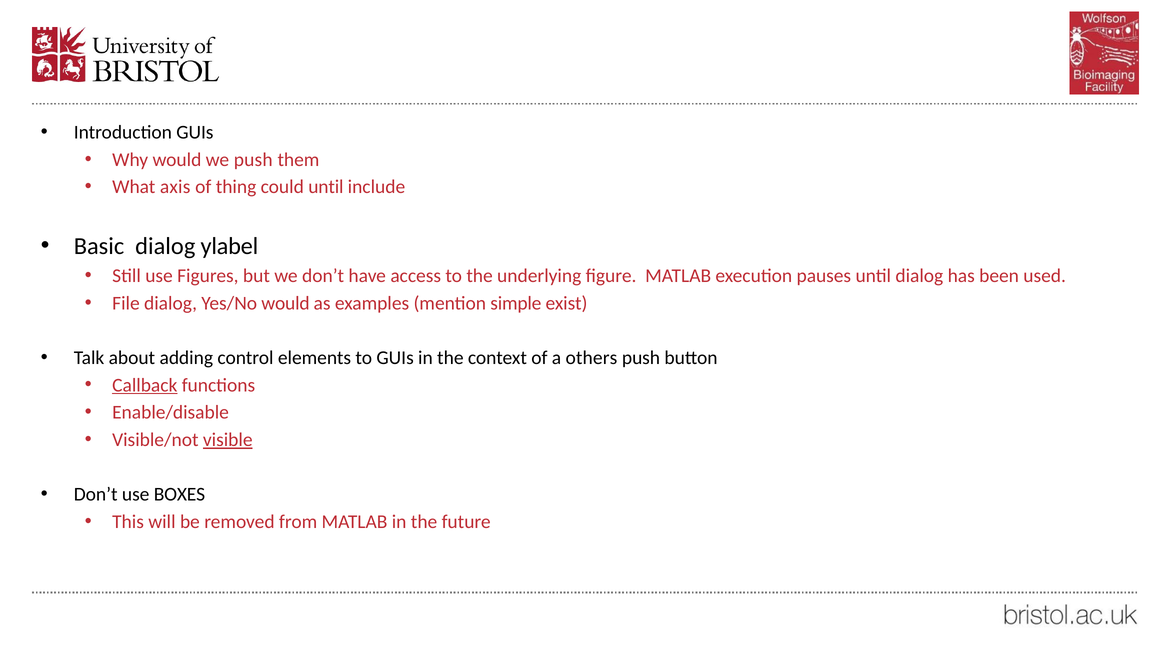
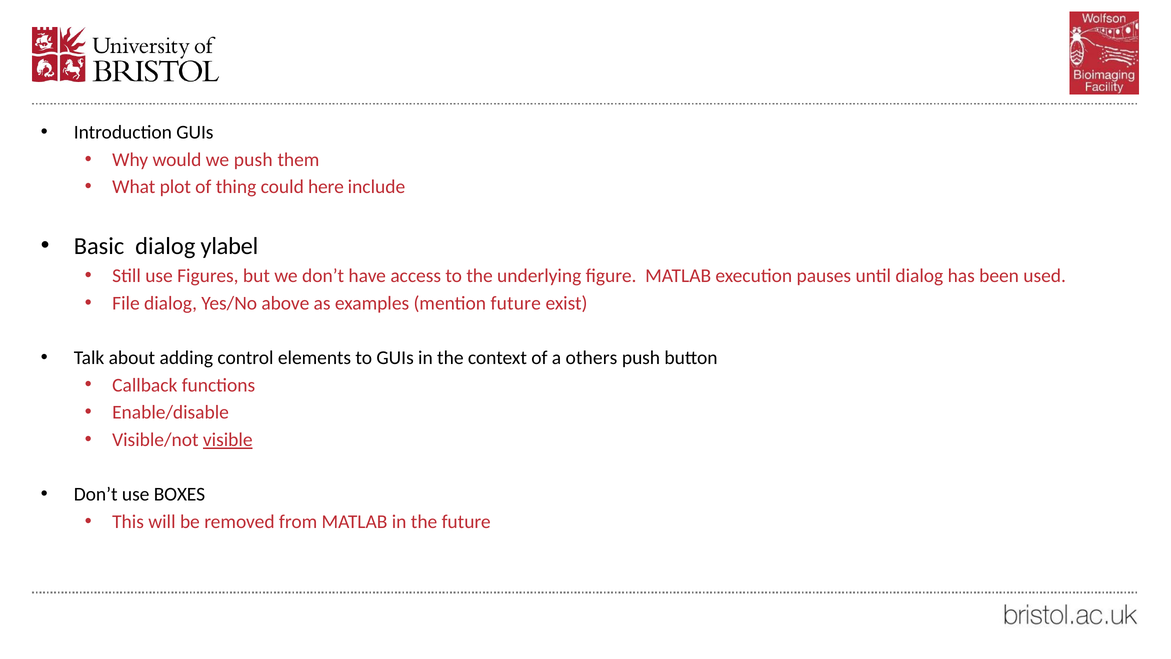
axis: axis -> plot (175, 187)
could until: until -> here (326, 187)
Yes/No would: would -> above (285, 303)
mention simple: simple -> future (516, 303)
Callback underline: present -> none (145, 385)
